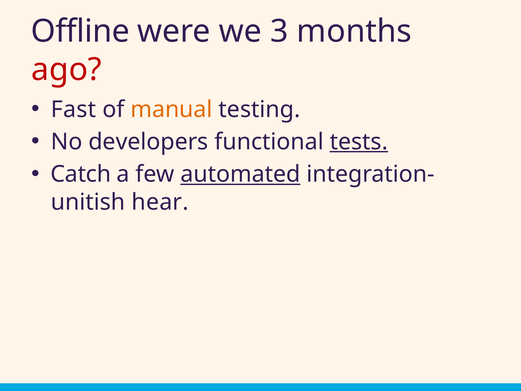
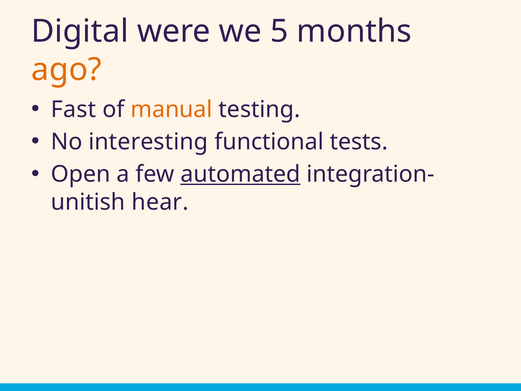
Offline: Offline -> Digital (80, 31)
3: 3 -> 5 (279, 31)
ago colour: red -> orange (67, 70)
developers: developers -> interesting (148, 142)
tests underline: present -> none (359, 142)
Catch: Catch -> Open (81, 174)
